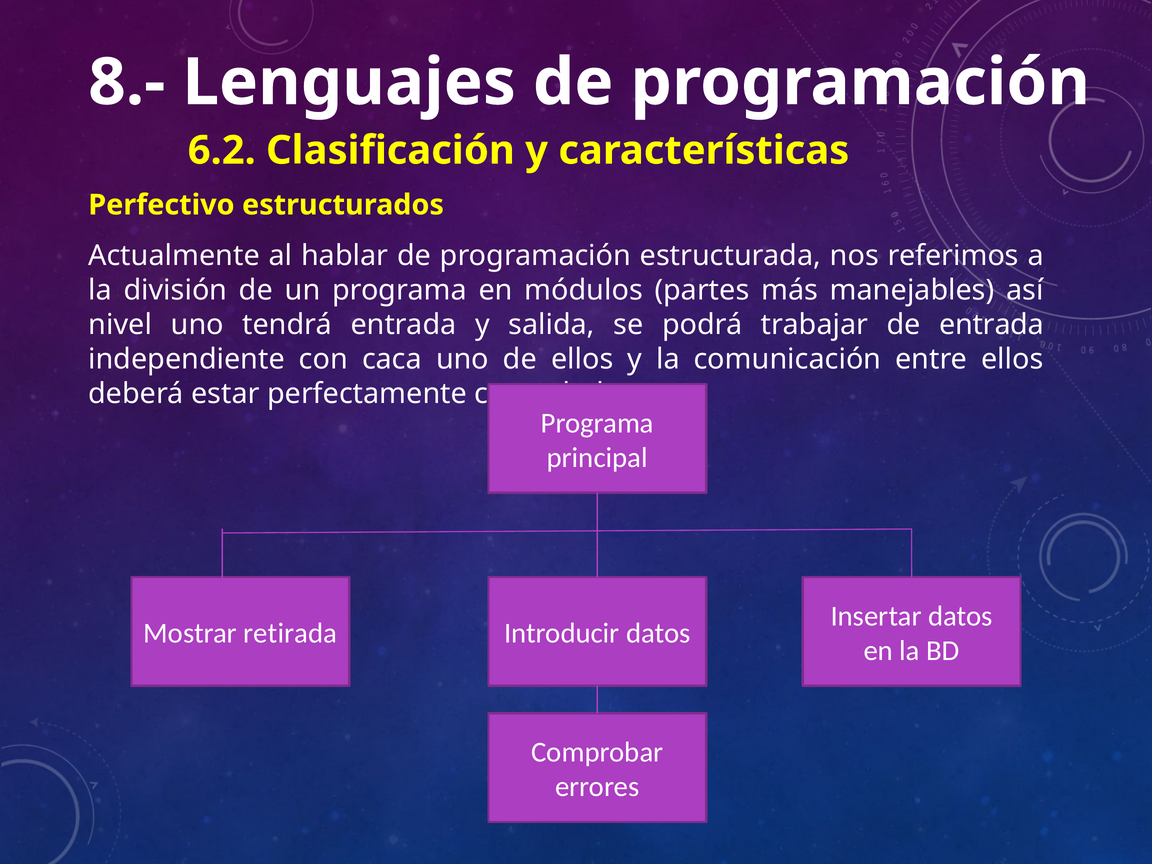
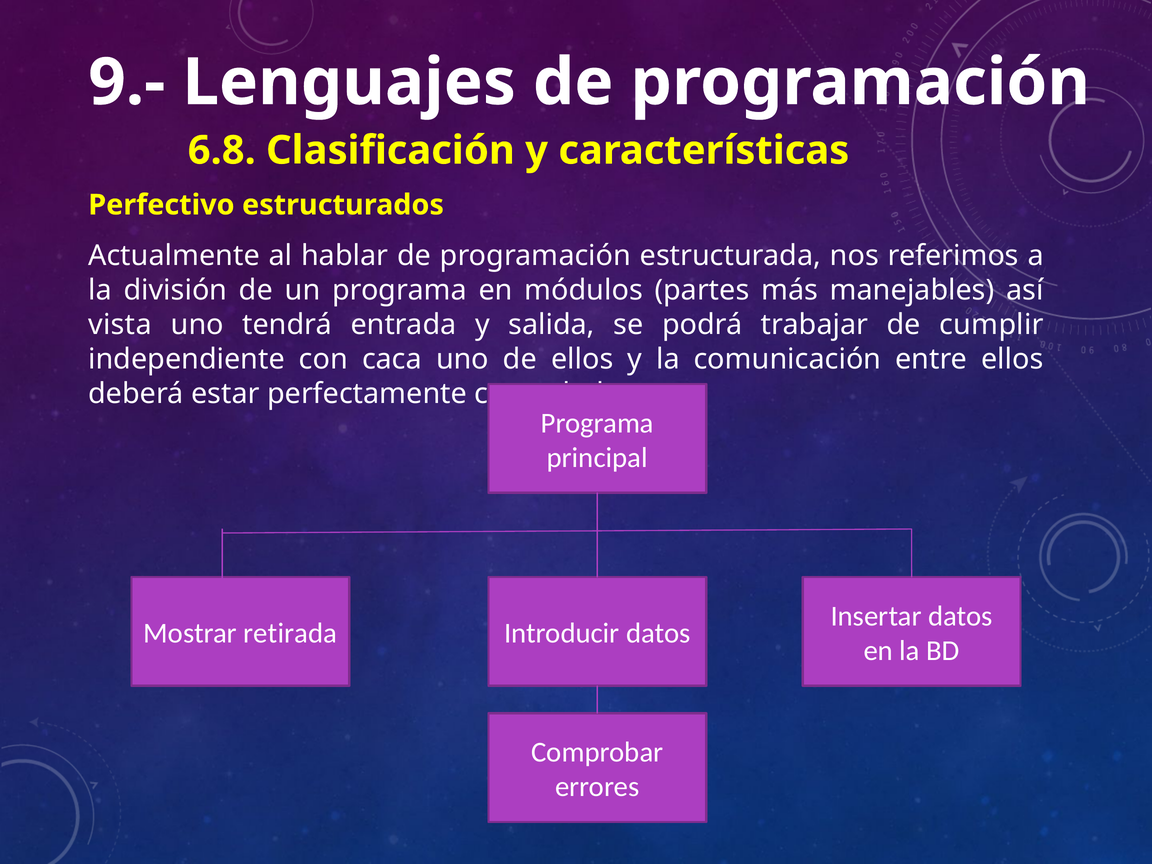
8.-: 8.- -> 9.- (127, 82)
6.2: 6.2 -> 6.8 (222, 150)
nivel: nivel -> vista (120, 325)
de entrada: entrada -> cumplir (991, 325)
